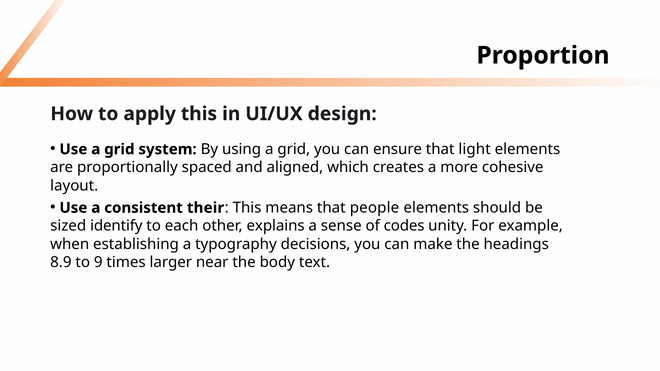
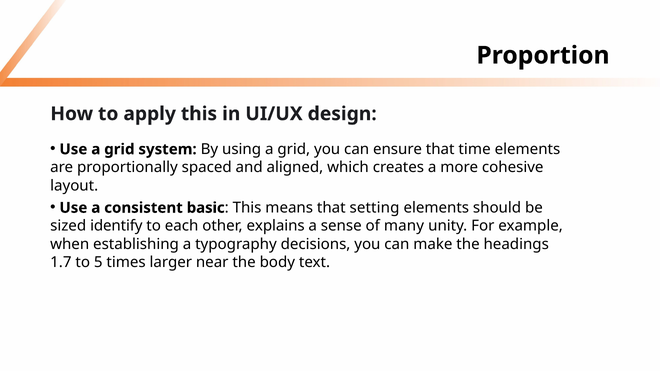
light: light -> time (475, 149)
their: their -> basic (206, 208)
people: people -> setting (375, 208)
codes: codes -> many (404, 226)
8.9: 8.9 -> 1.7 (61, 262)
9: 9 -> 5 (98, 262)
